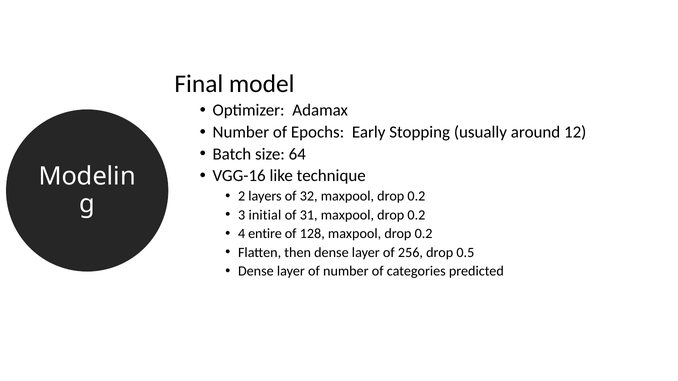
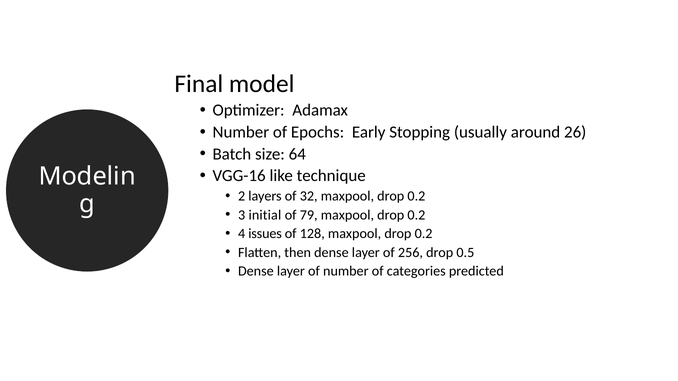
12: 12 -> 26 (575, 132)
31: 31 -> 79 (309, 215)
entire: entire -> issues (265, 234)
